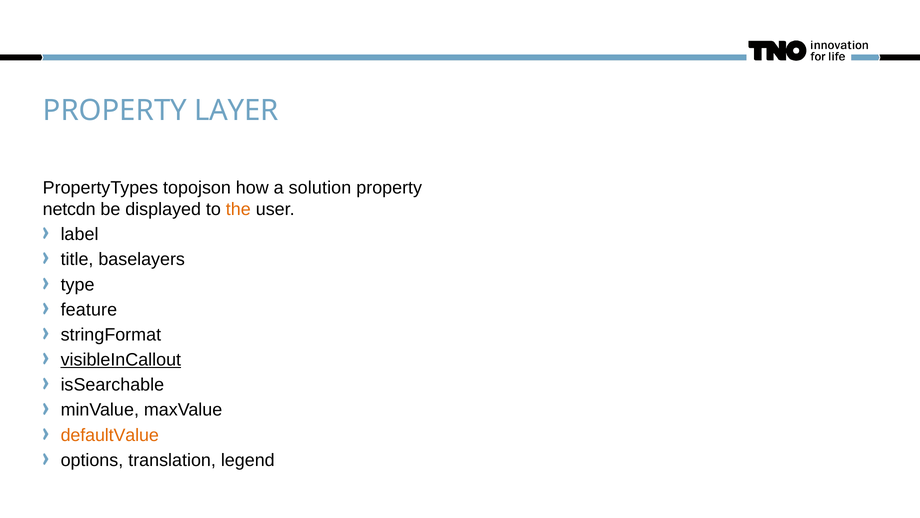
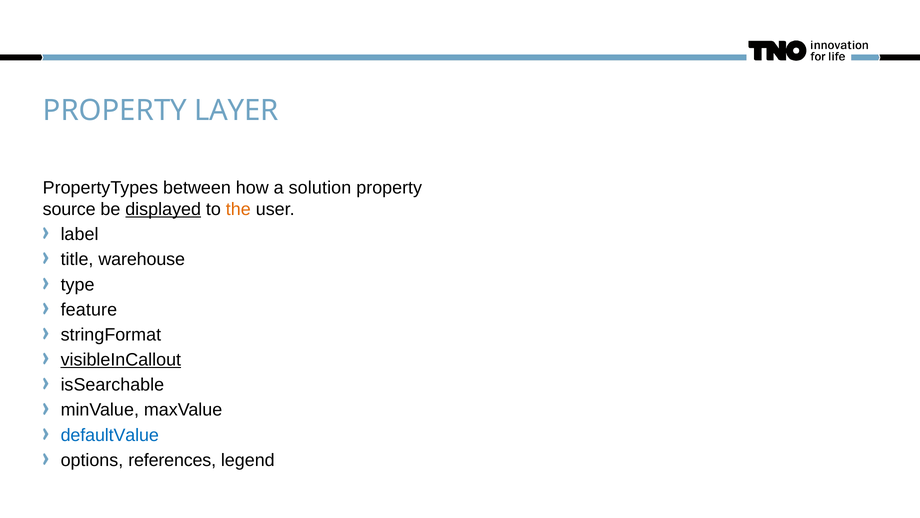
topojson: topojson -> between (197, 188)
netcdn: netcdn -> source (69, 209)
displayed underline: none -> present (163, 209)
baselayers: baselayers -> warehouse (142, 259)
defaultValue colour: orange -> blue (110, 435)
translation: translation -> references (172, 460)
